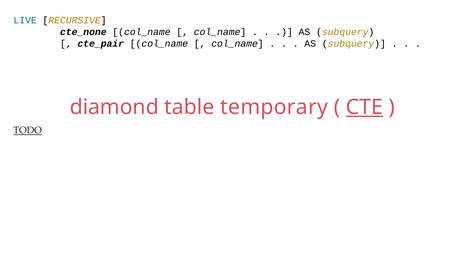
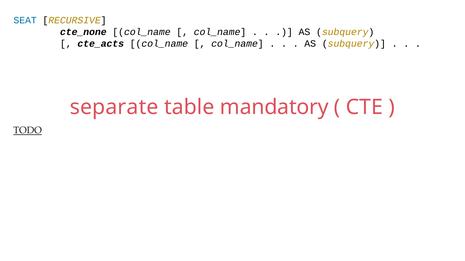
LIVE: LIVE -> SEAT (25, 20)
cte_pair: cte_pair -> cte_acts (101, 44)
diamond: diamond -> separate (114, 108)
temporary: temporary -> mandatory (274, 108)
CTE underline: present -> none (364, 108)
